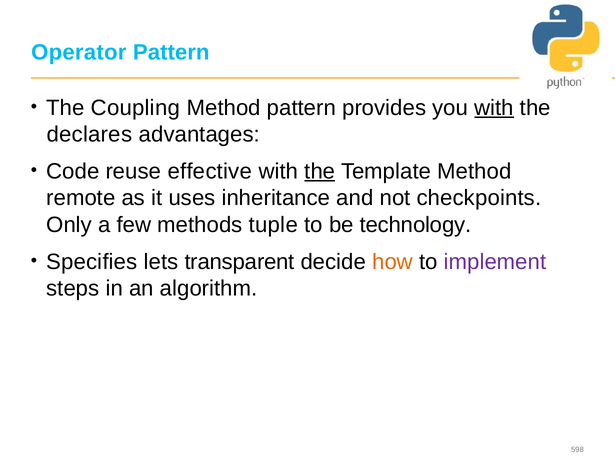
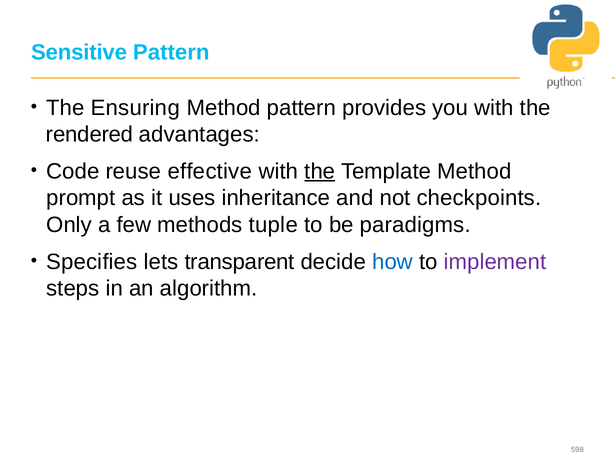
Operator: Operator -> Sensitive (79, 53)
Coupling: Coupling -> Ensuring (135, 108)
with underline: present -> none (494, 108)
declares: declares -> rendered (90, 135)
remote: remote -> prompt (81, 198)
technology: technology -> paradigms (415, 225)
how colour: orange -> blue (393, 262)
